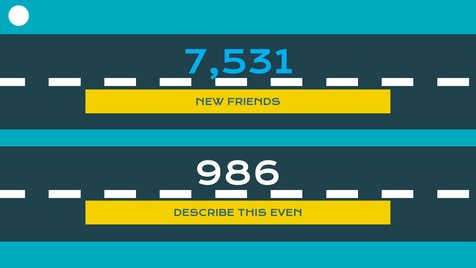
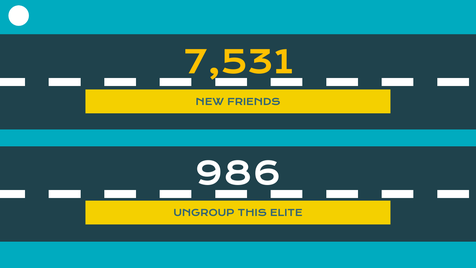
7,531 colour: light blue -> yellow (238, 63)
DESCRIBE: DESCRIBE -> UNGROUP (204, 213)
EVEN: EVEN -> ELITE (286, 213)
